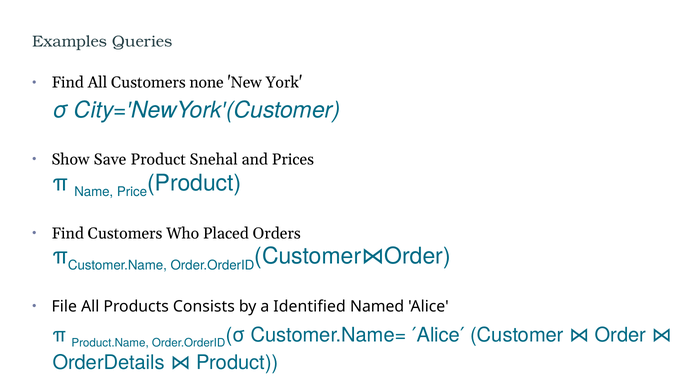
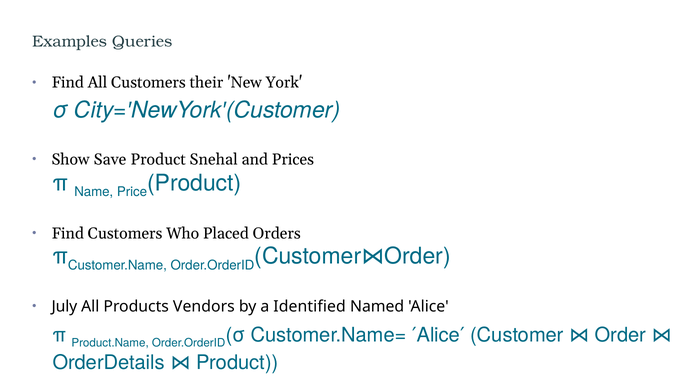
none: none -> their (206, 83)
File: File -> July (64, 306)
Consists: Consists -> Vendors (204, 306)
